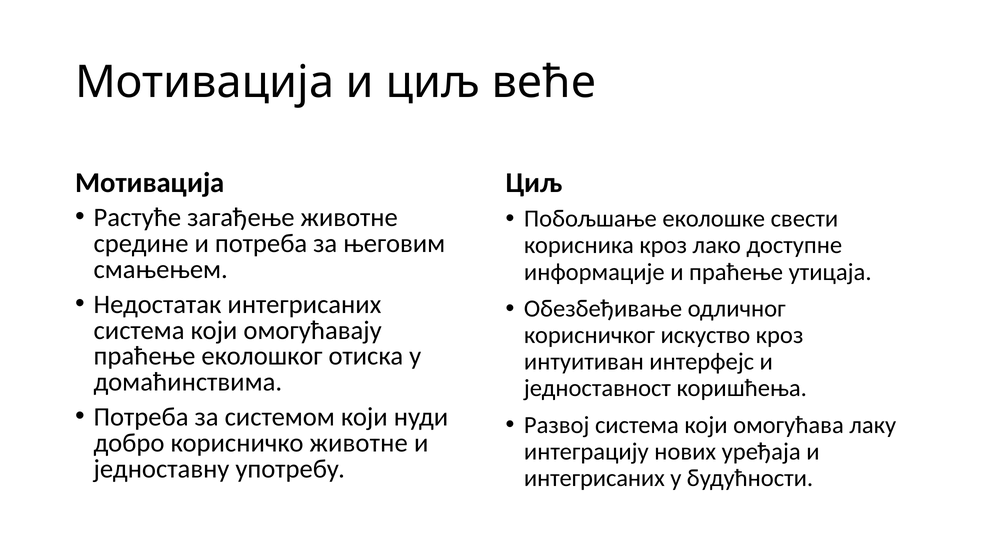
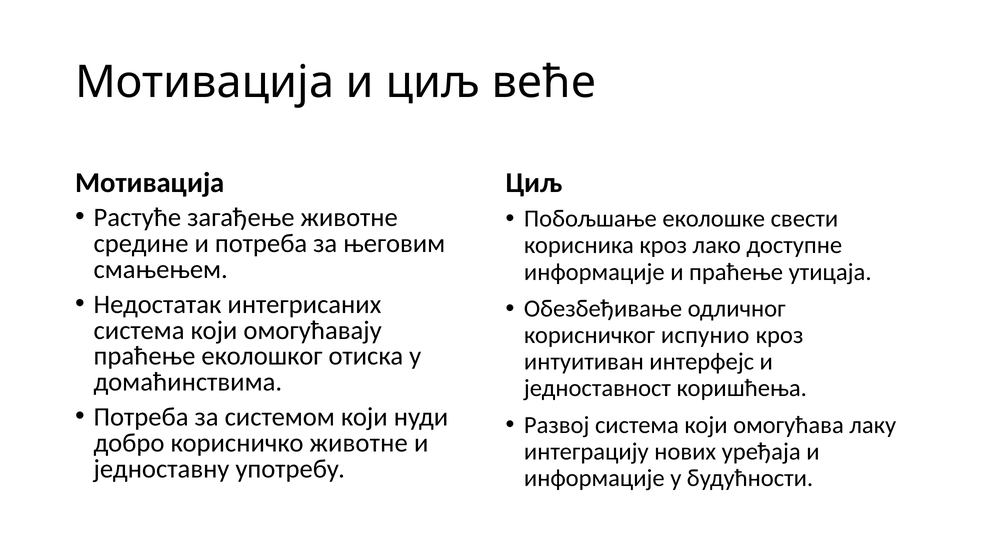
искуство: искуство -> испунио (705, 336)
интегрисаних: интегрисаних -> информације (594, 479)
